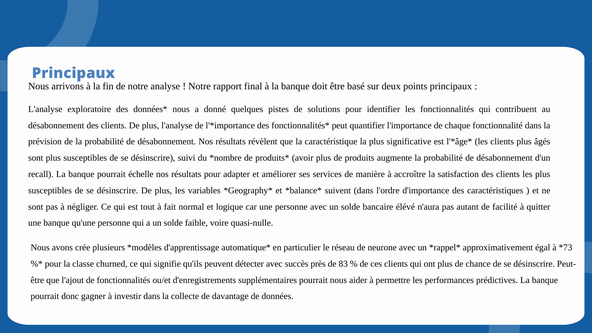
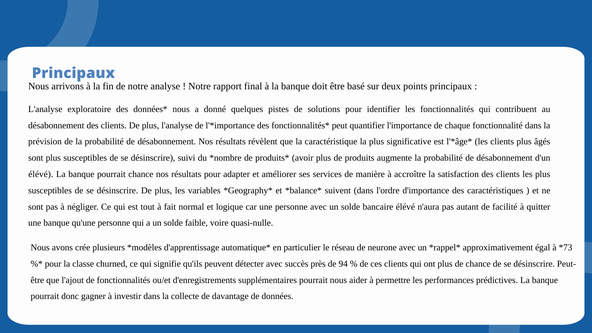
recall: recall -> élévé (41, 174)
pourrait échelle: échelle -> chance (141, 174)
83: 83 -> 94 (343, 264)
